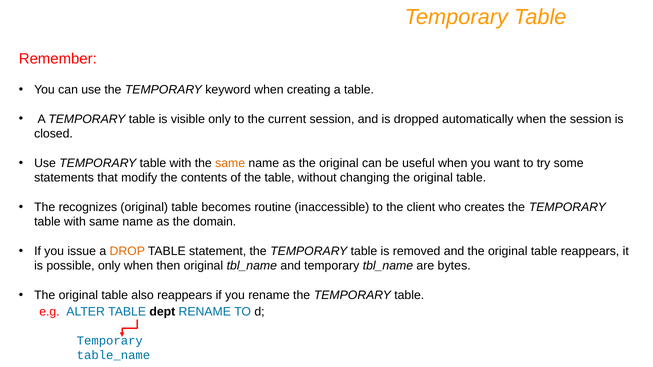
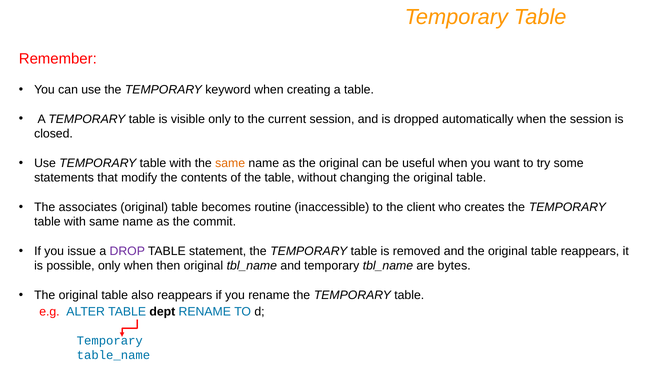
recognizes: recognizes -> associates (88, 207)
domain: domain -> commit (215, 222)
DROP colour: orange -> purple (127, 251)
